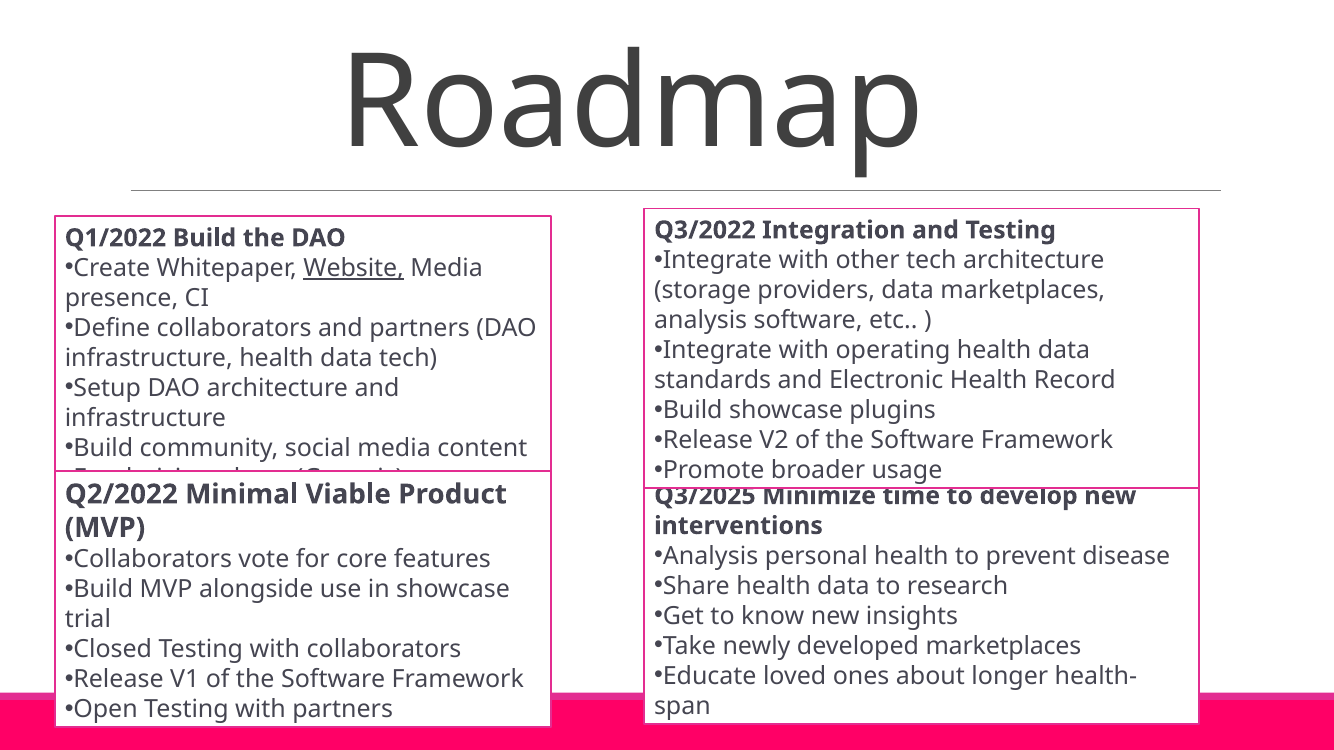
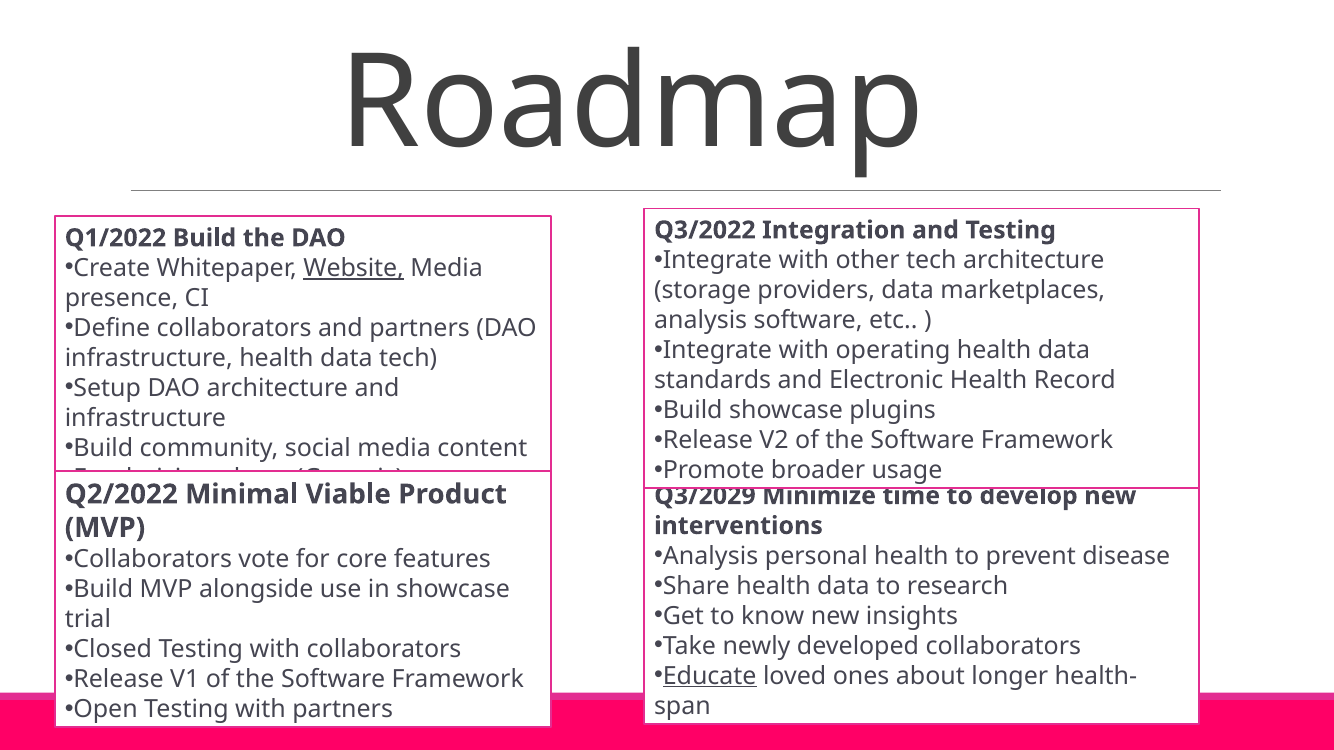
Q3/2025: Q3/2025 -> Q3/2029 (705, 496)
developed marketplaces: marketplaces -> collaborators (1003, 646)
Educate underline: none -> present (710, 676)
